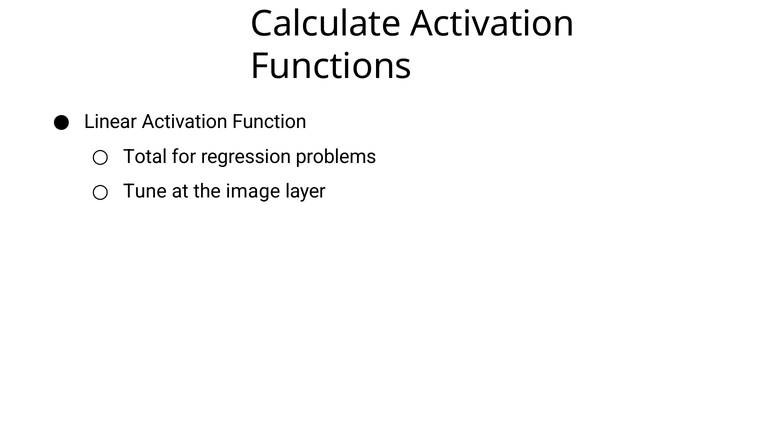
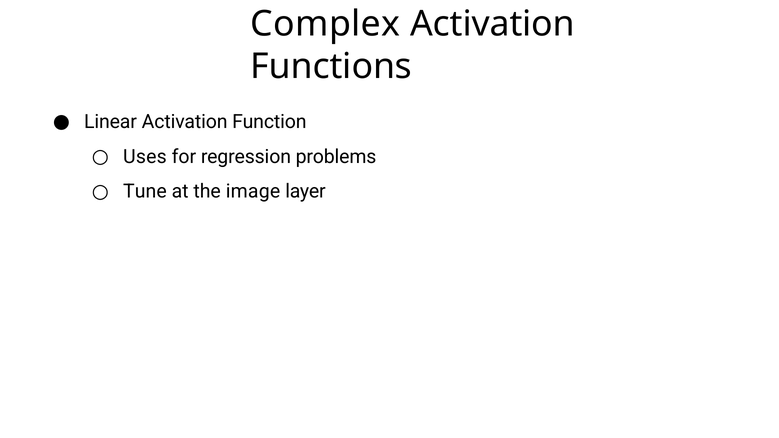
Calculate: Calculate -> Complex (325, 24)
Total: Total -> Uses (145, 157)
